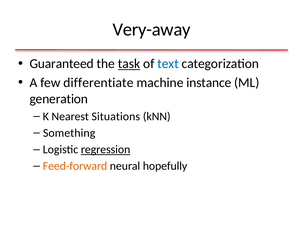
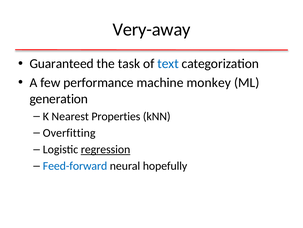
task underline: present -> none (129, 64)
differentiate: differentiate -> performance (99, 82)
instance: instance -> monkey (209, 82)
Situations: Situations -> Properties (116, 116)
Something: Something -> Overfitting (69, 132)
Feed-forward colour: orange -> blue (75, 166)
